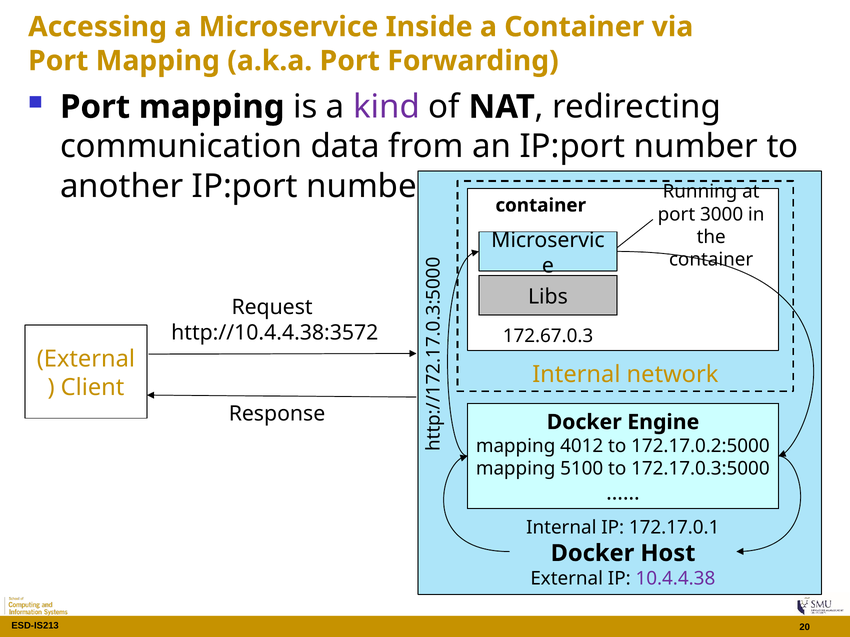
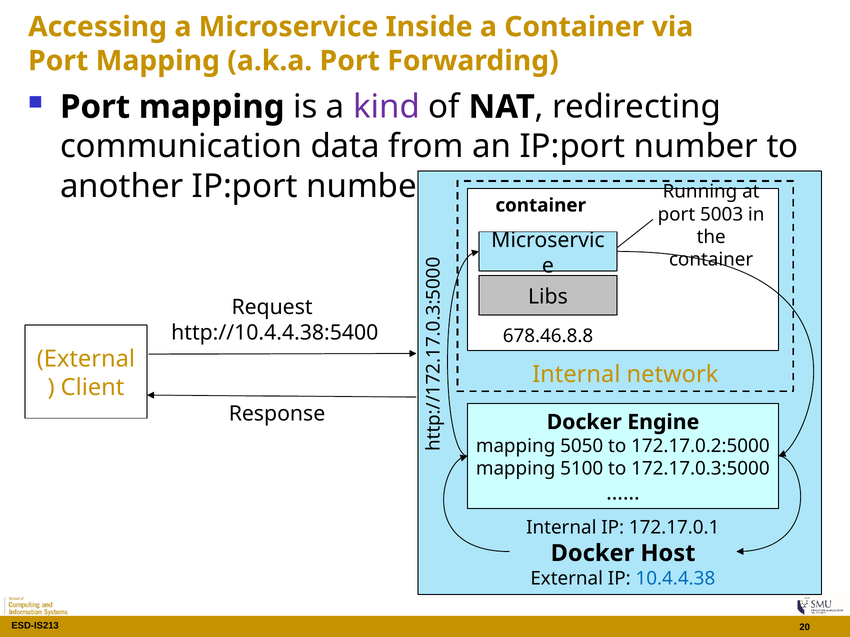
3000: 3000 -> 5003 (722, 215)
http://10.4.4.38:3572: http://10.4.4.38:3572 -> http://10.4.4.38:5400 (275, 333)
172.67.0.3: 172.67.0.3 -> 678.46.8.8 (548, 336)
4012: 4012 -> 5050 (582, 446)
10.4.4.38 colour: purple -> blue (675, 579)
